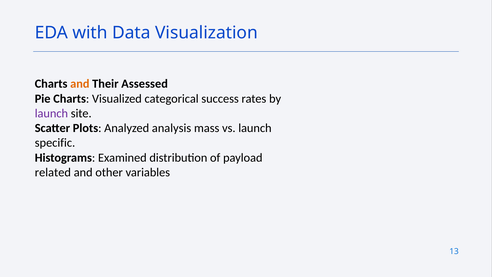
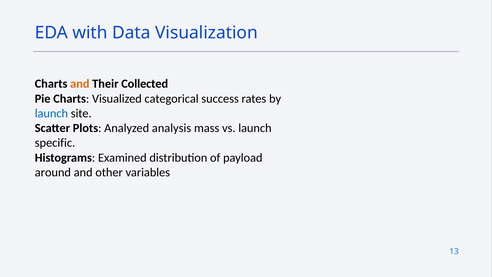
Assessed: Assessed -> Collected (145, 84)
launch colour: purple -> blue (51, 113)
related: related -> around (53, 172)
